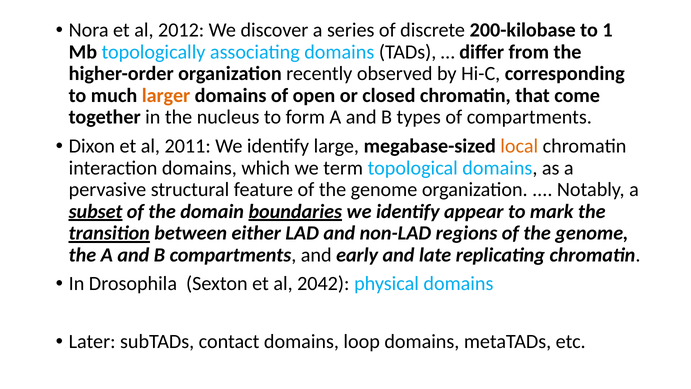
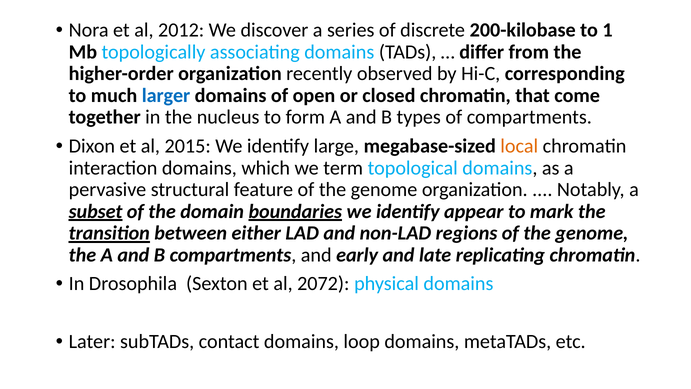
larger colour: orange -> blue (166, 95)
2011: 2011 -> 2015 (188, 146)
2042: 2042 -> 2072 (323, 284)
